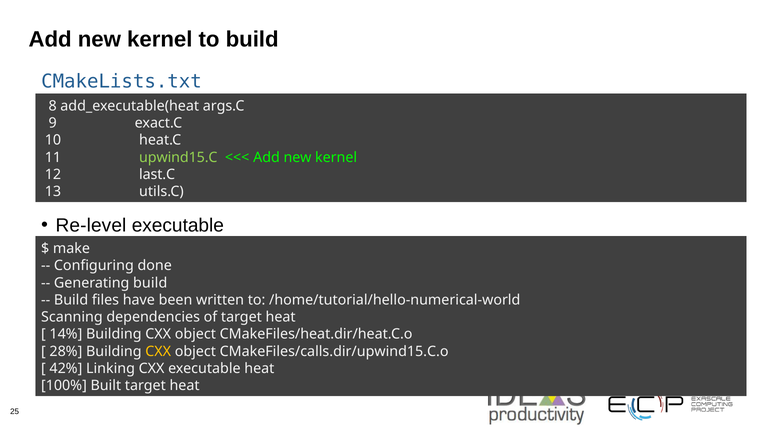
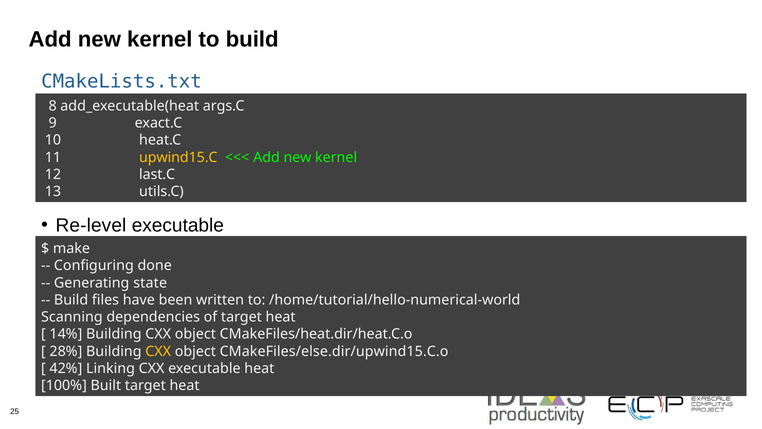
upwind15.C colour: light green -> yellow (178, 157)
Generating build: build -> state (150, 283)
CMakeFiles/calls.dir/upwind15.C.o: CMakeFiles/calls.dir/upwind15.C.o -> CMakeFiles/else.dir/upwind15.C.o (334, 351)
